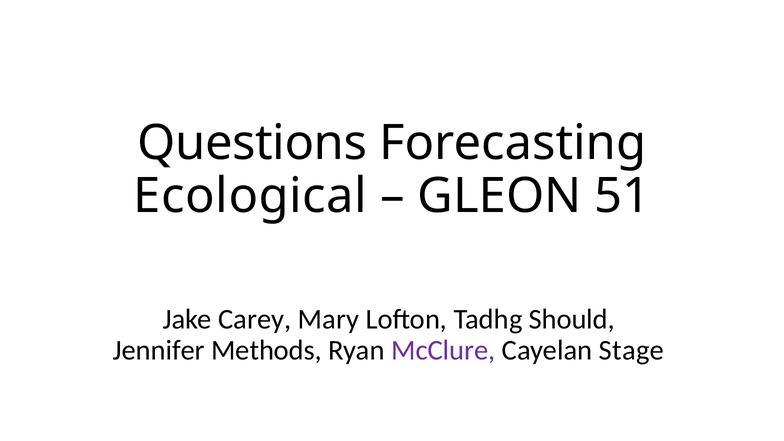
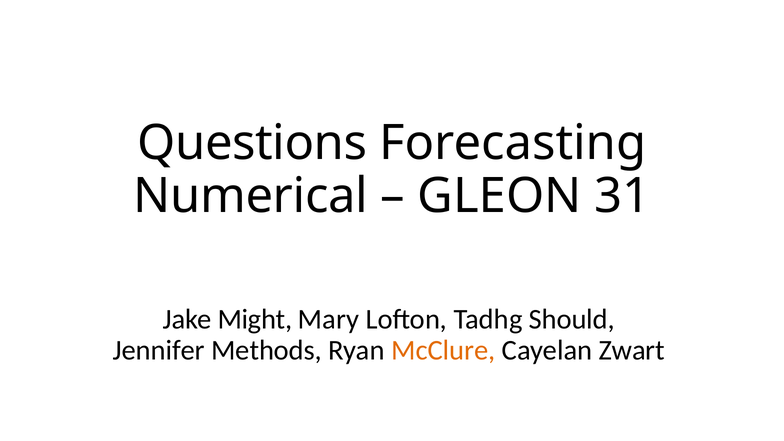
Ecological: Ecological -> Numerical (251, 196)
51: 51 -> 31 (622, 196)
Carey: Carey -> Might (255, 319)
McClure colour: purple -> orange (443, 350)
Stage: Stage -> Zwart (632, 350)
